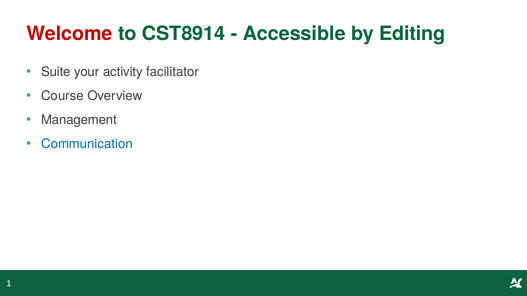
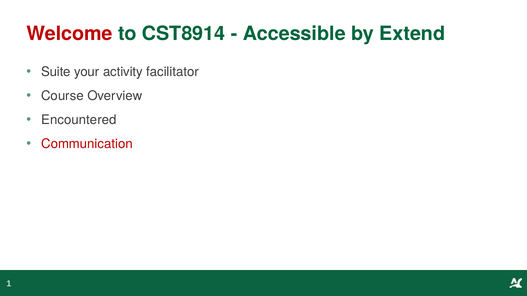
Editing: Editing -> Extend (412, 34)
Management: Management -> Encountered (79, 120)
Communication colour: blue -> red (87, 144)
